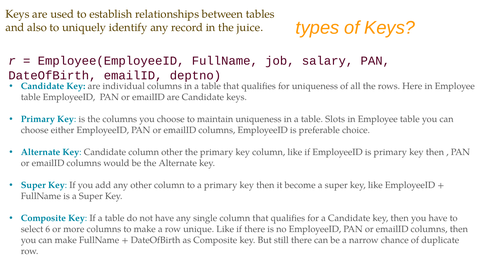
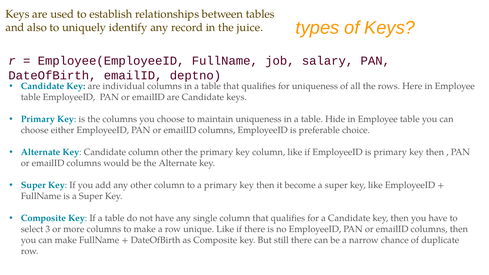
Slots: Slots -> Hide (335, 119)
6: 6 -> 3 (48, 229)
